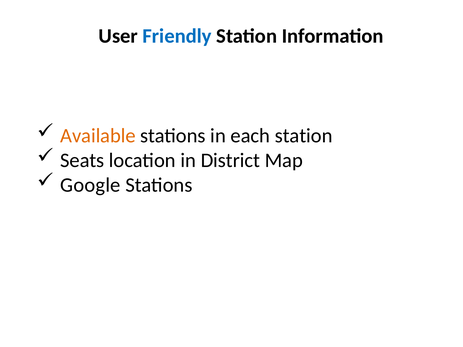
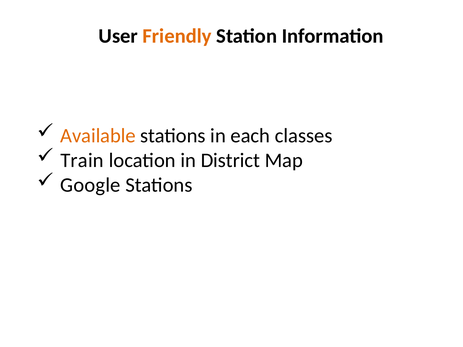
Friendly colour: blue -> orange (177, 36)
each station: station -> classes (304, 136)
Seats: Seats -> Train (82, 160)
